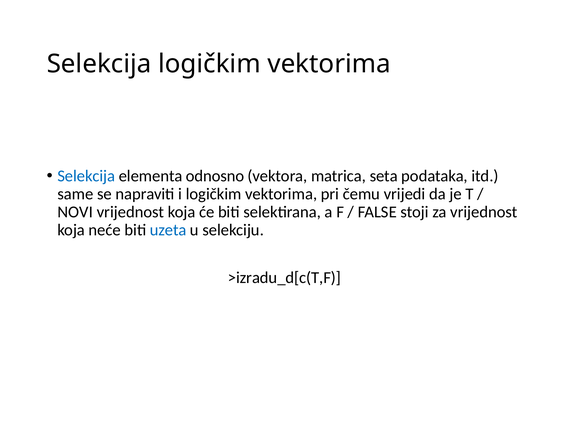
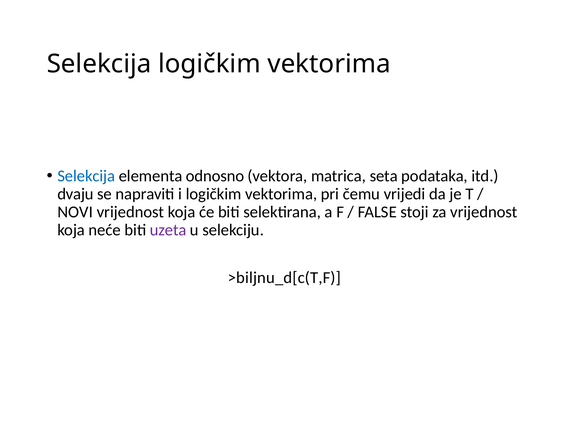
same: same -> dvaju (75, 194)
uzeta colour: blue -> purple (168, 230)
>izradu_d[c(T,F: >izradu_d[c(T,F -> >biljnu_d[c(T,F (284, 277)
